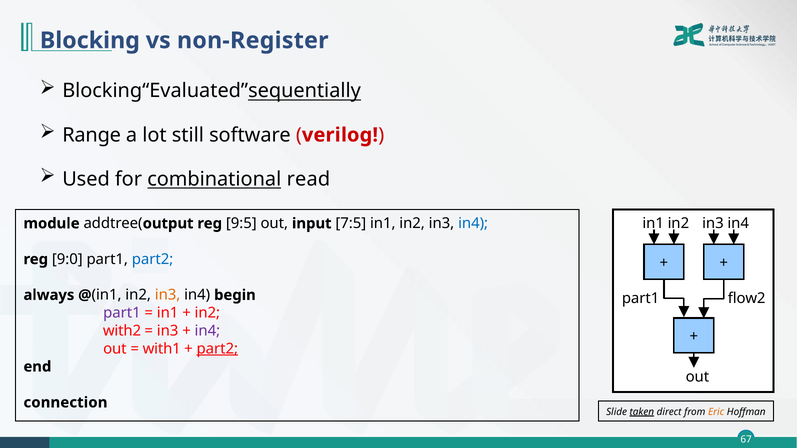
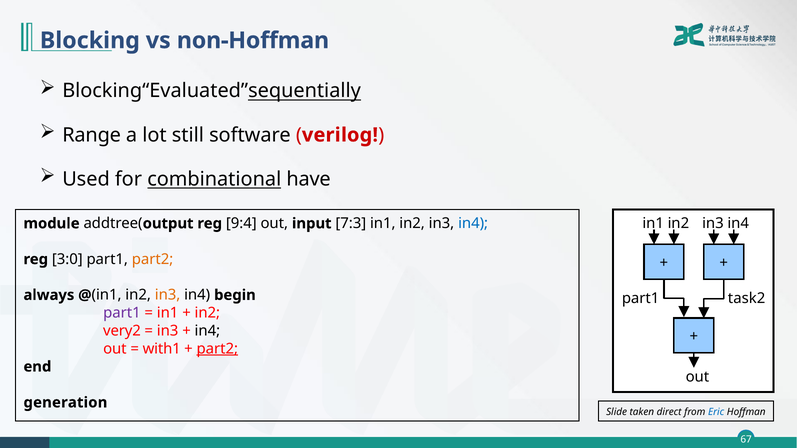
non-Register: non-Register -> non-Hoffman (253, 41)
read: read -> have (309, 179)
9:5: 9:5 -> 9:4 (241, 224)
7:5: 7:5 -> 7:3 (351, 224)
9:0: 9:0 -> 3:0 (67, 259)
part2 colour: blue -> orange (153, 259)
flow2: flow2 -> task2 (747, 298)
with2: with2 -> very2 (122, 331)
in4 colour: purple -> black (207, 331)
connection: connection -> generation (65, 403)
taken underline: present -> none (642, 412)
Eric colour: orange -> blue (716, 412)
